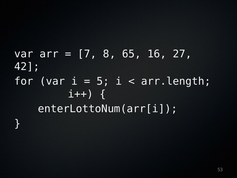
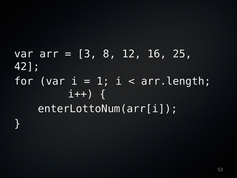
7: 7 -> 3 (87, 54)
65: 65 -> 12 (132, 54)
27: 27 -> 25 (182, 54)
5: 5 -> 1 (103, 81)
